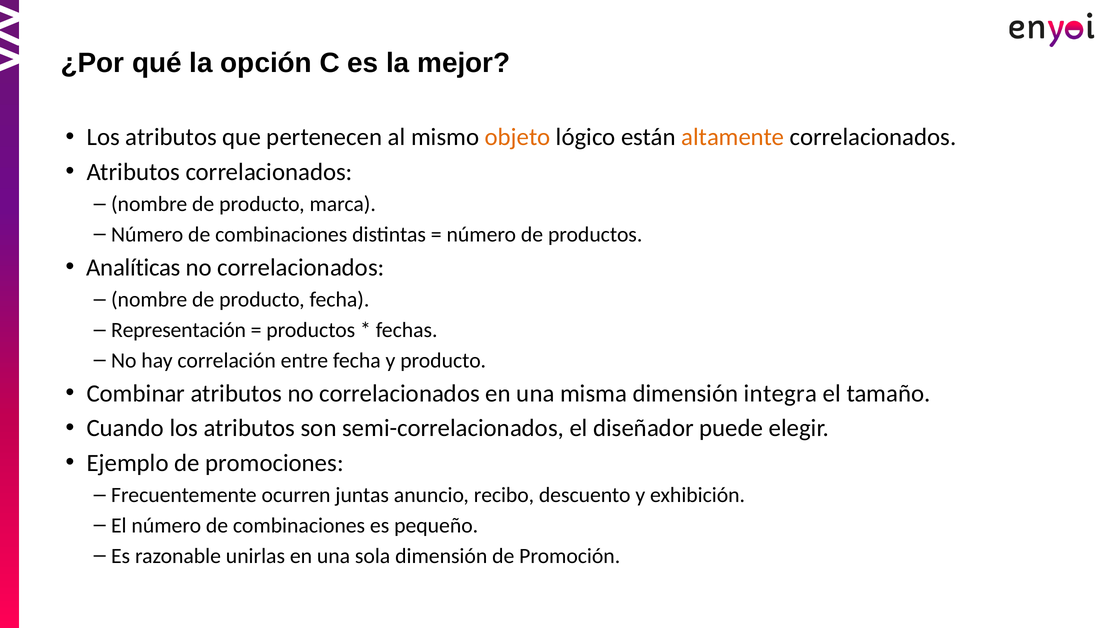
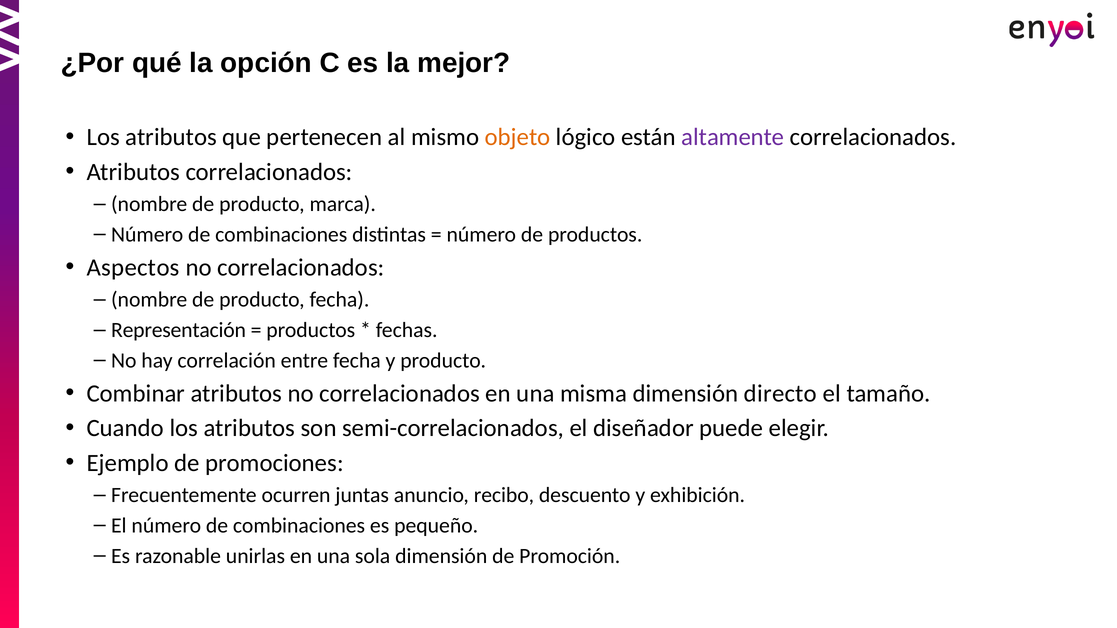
altamente colour: orange -> purple (733, 137)
Analíticas: Analíticas -> Aspectos (133, 268)
integra: integra -> directo (780, 394)
